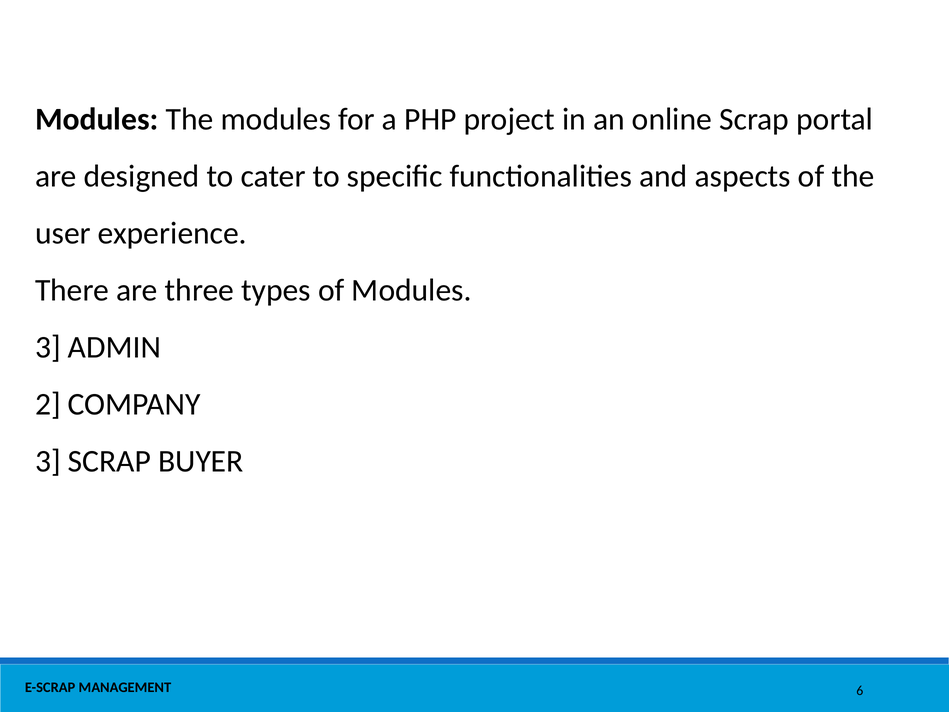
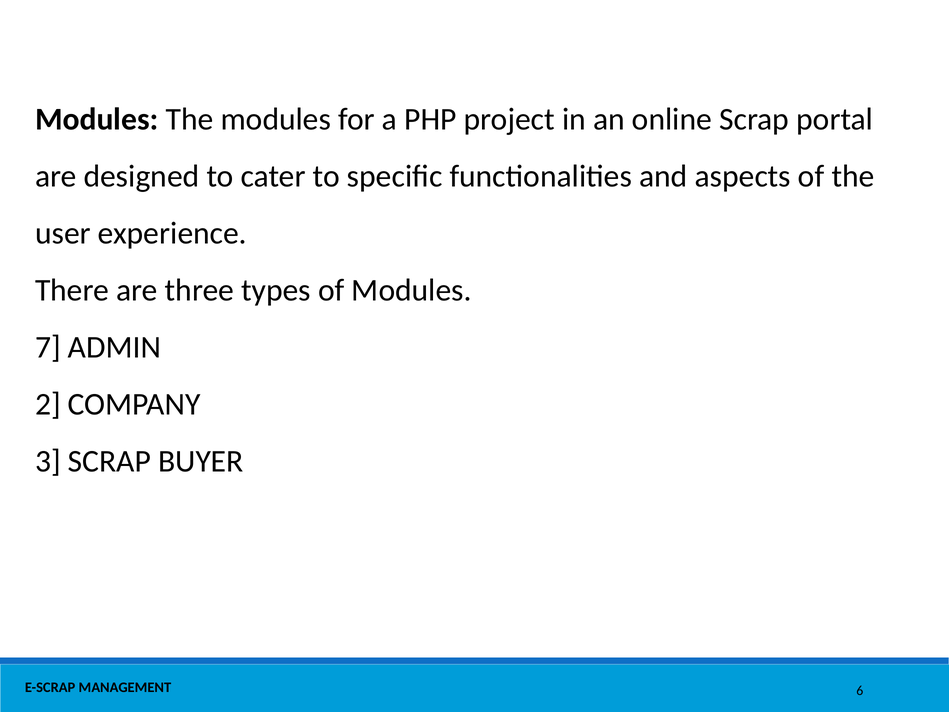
3: 3 -> 7 (48, 347)
